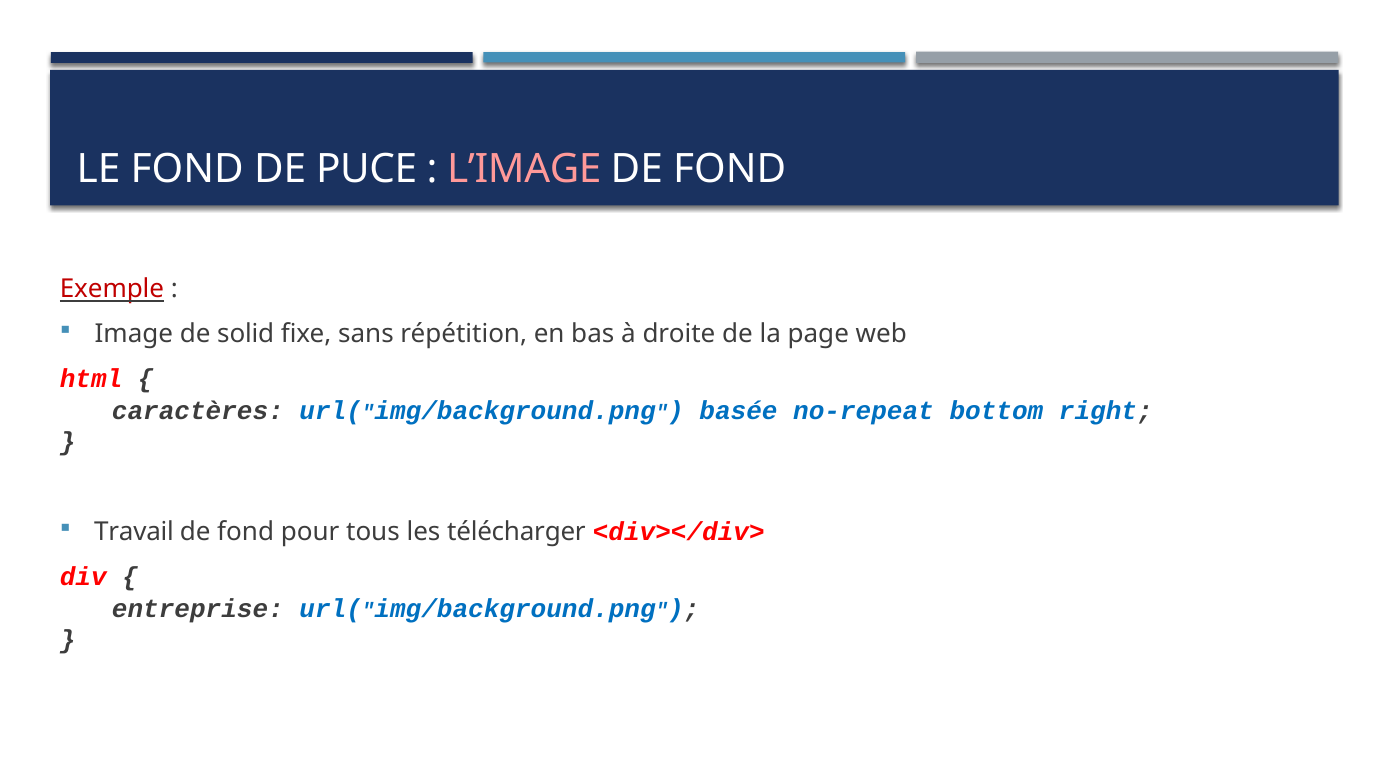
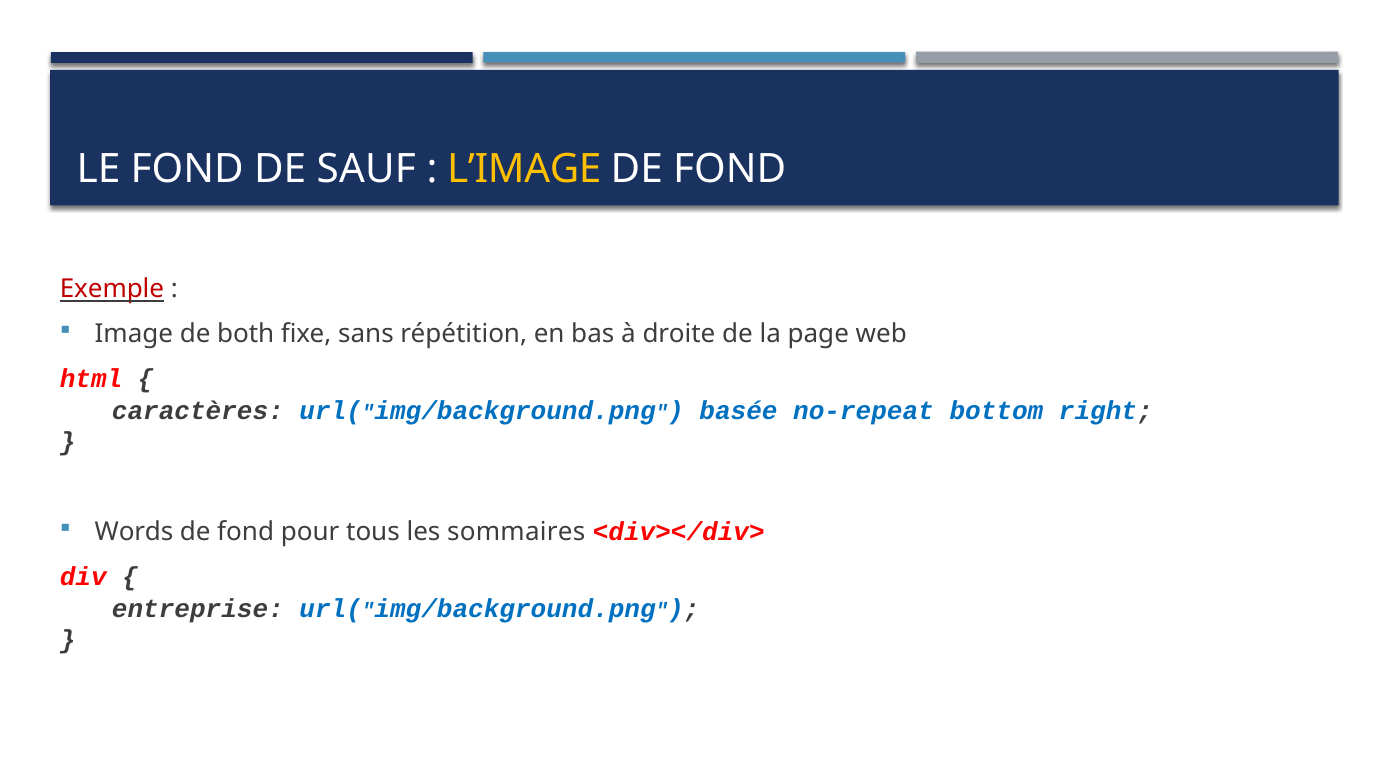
PUCE: PUCE -> SAUF (366, 169)
L’IMAGE colour: pink -> yellow (524, 169)
solid: solid -> both (246, 334)
Travail: Travail -> Words (134, 532)
télécharger: télécharger -> sommaires (516, 532)
